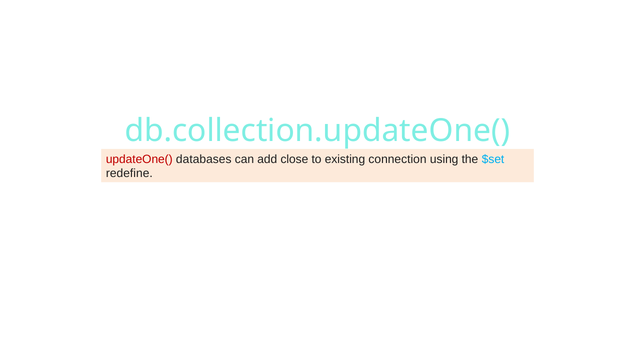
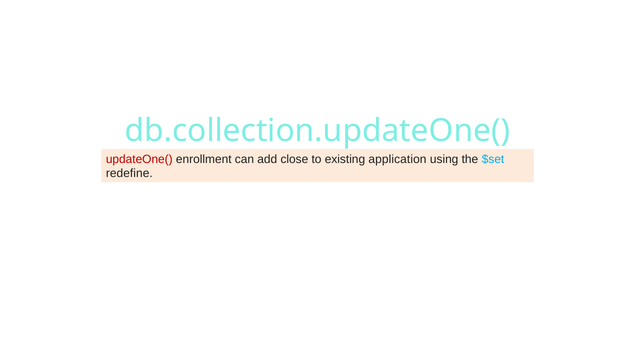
databases: databases -> enrollment (204, 159)
connection: connection -> application (397, 159)
